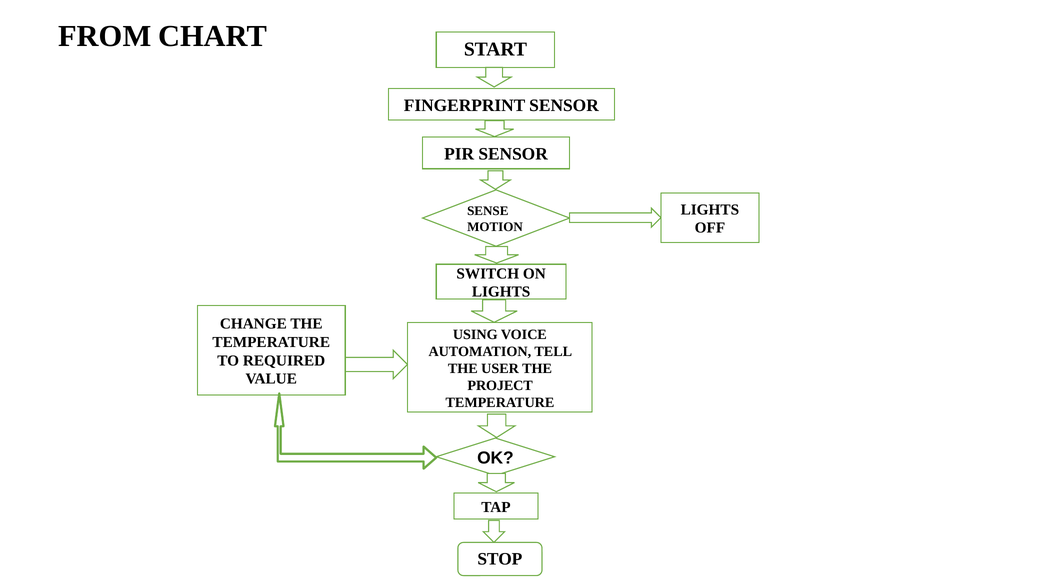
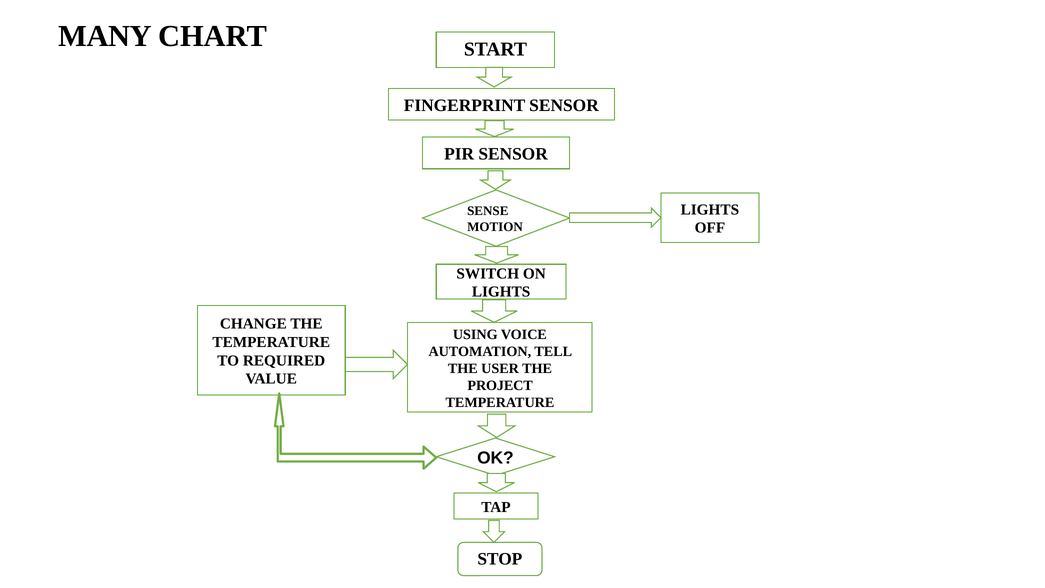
FROM: FROM -> MANY (105, 36)
